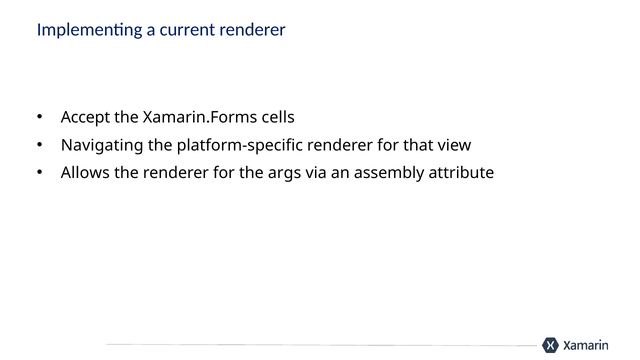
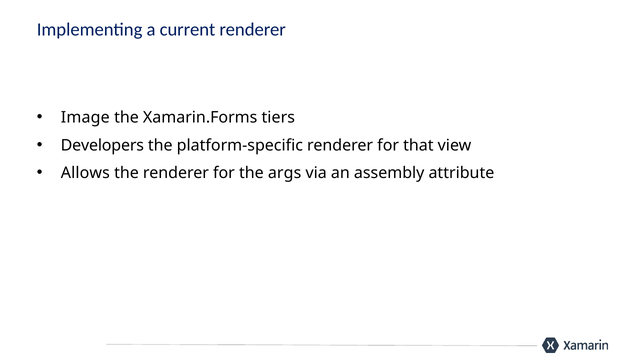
Accept: Accept -> Image (85, 117)
cells: cells -> tiers (278, 117)
Navigating: Navigating -> Developers (102, 145)
